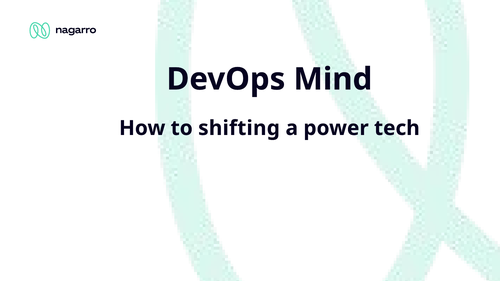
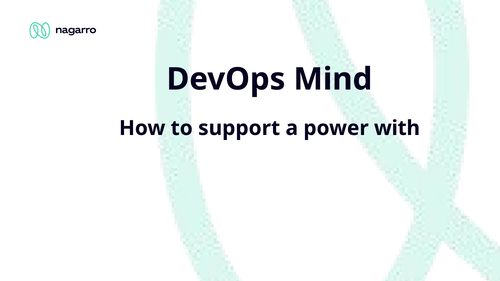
shifting: shifting -> support (239, 128)
tech: tech -> with (397, 128)
